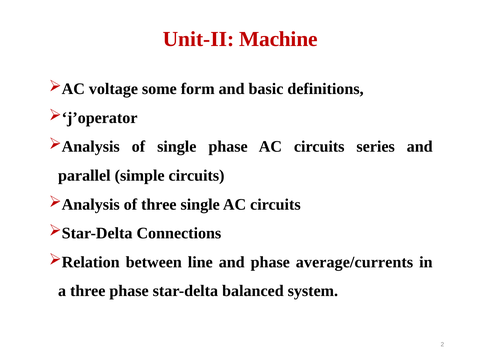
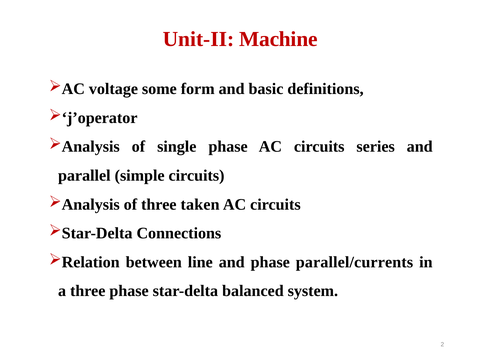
three single: single -> taken (200, 205)
average/currents: average/currents -> parallel/currents (354, 263)
